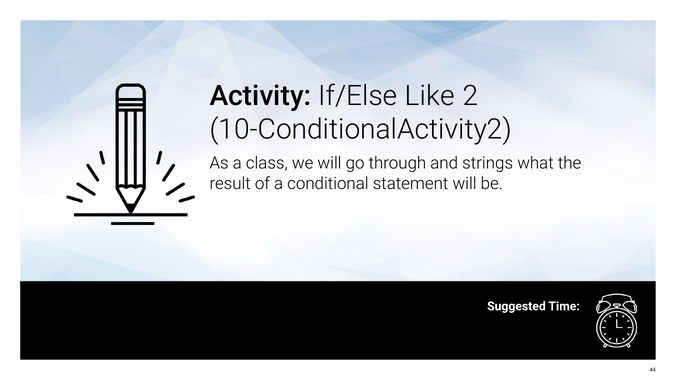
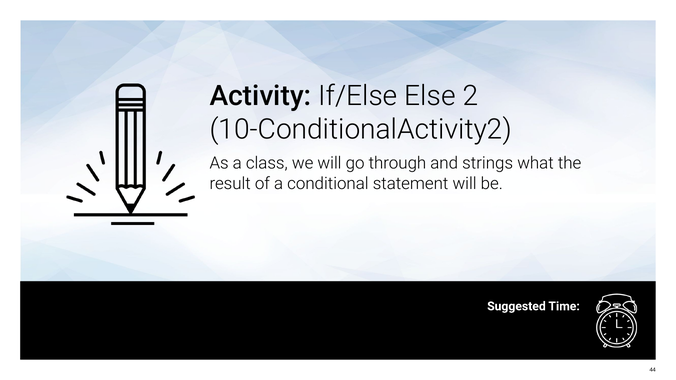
Like: Like -> Else (430, 96)
